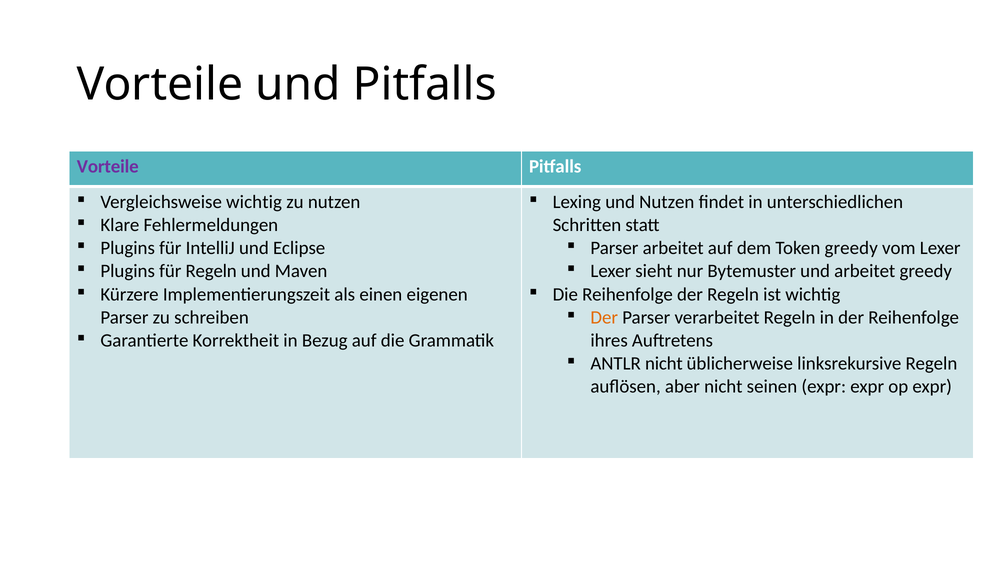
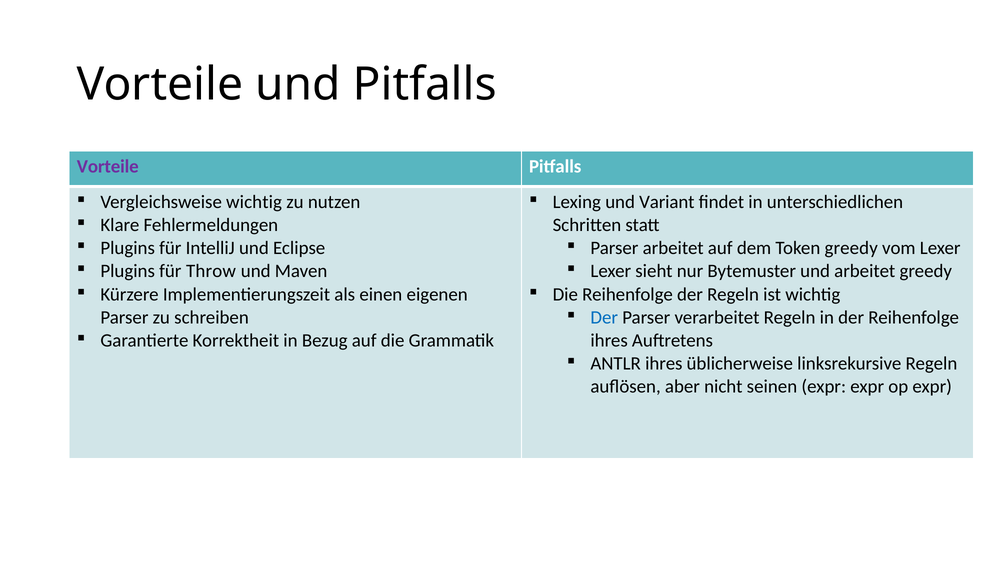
und Nutzen: Nutzen -> Variant (667, 202)
für Regeln: Regeln -> Throw (211, 271)
Der colour: orange -> blue (604, 317)
ANTLR nicht: nicht -> ihres (664, 363)
